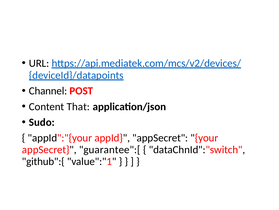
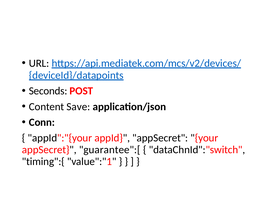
Channel: Channel -> Seconds (48, 91)
That: That -> Save (78, 106)
Sudo: Sudo -> Conn (42, 122)
github":{: github":{ -> timing":{ (43, 161)
